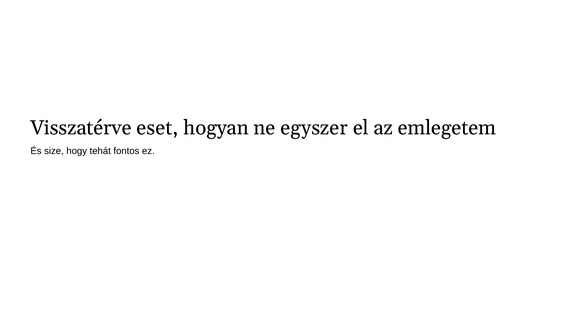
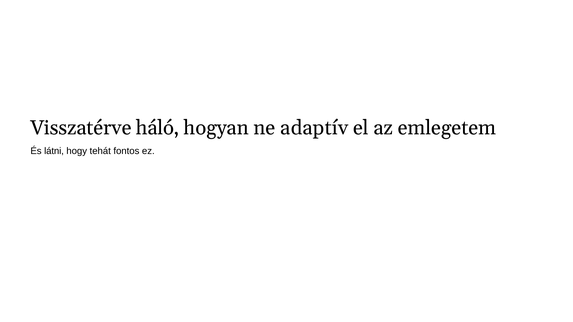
eset: eset -> háló (158, 128)
egyszer: egyszer -> adaptív (314, 128)
size: size -> látni (54, 151)
